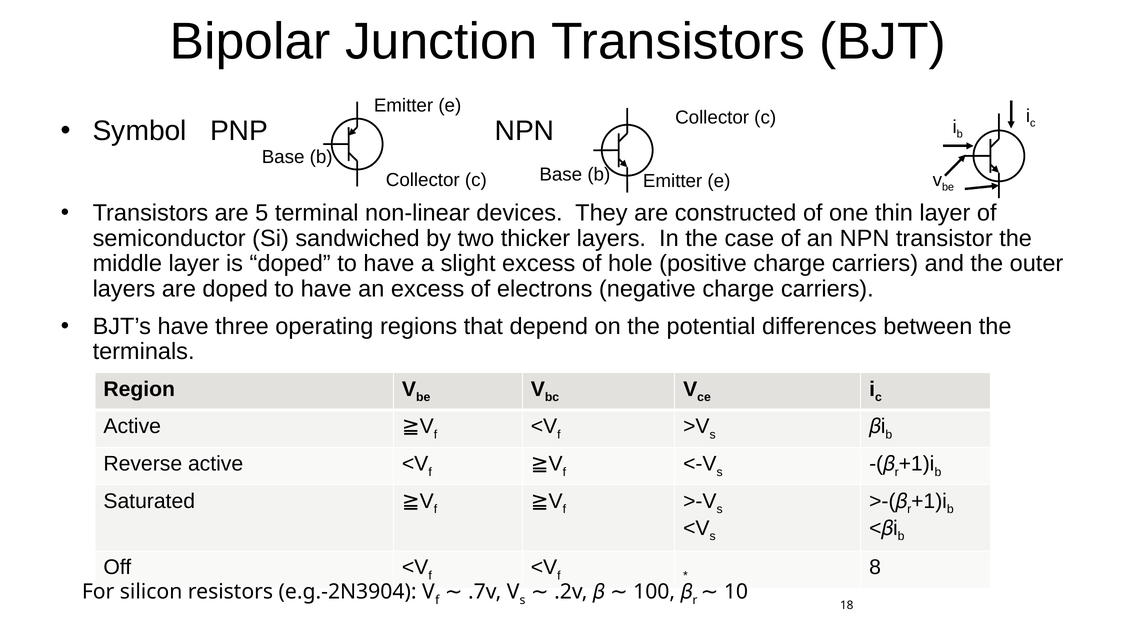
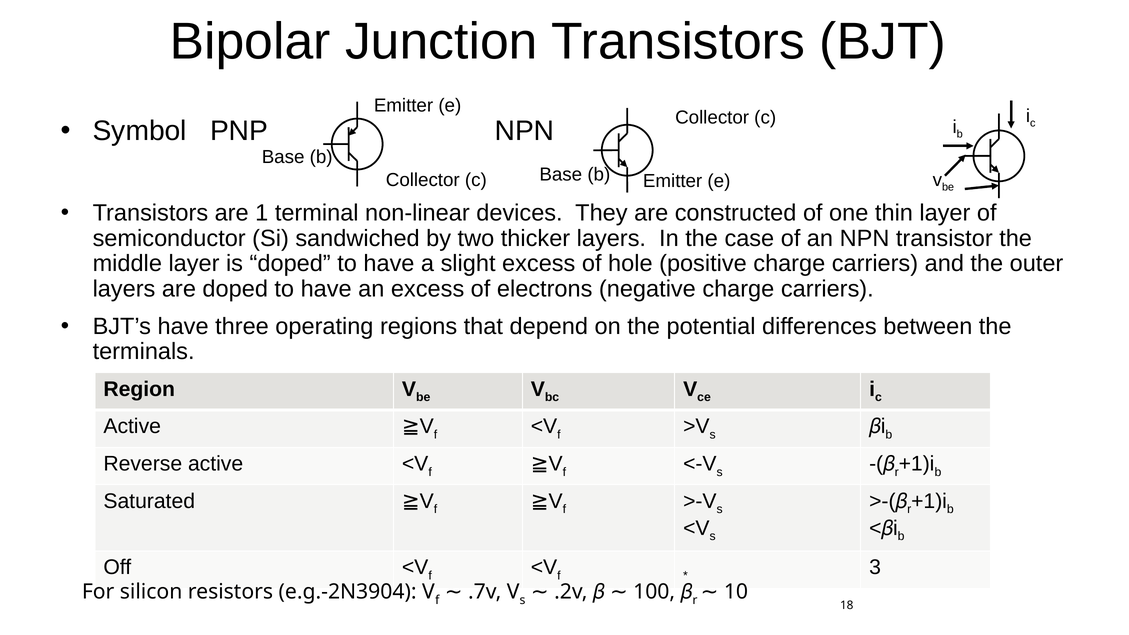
5: 5 -> 1 (262, 213)
8: 8 -> 3 (875, 567)
